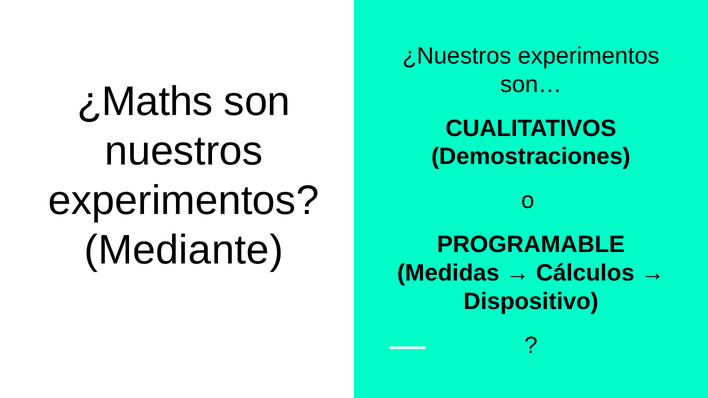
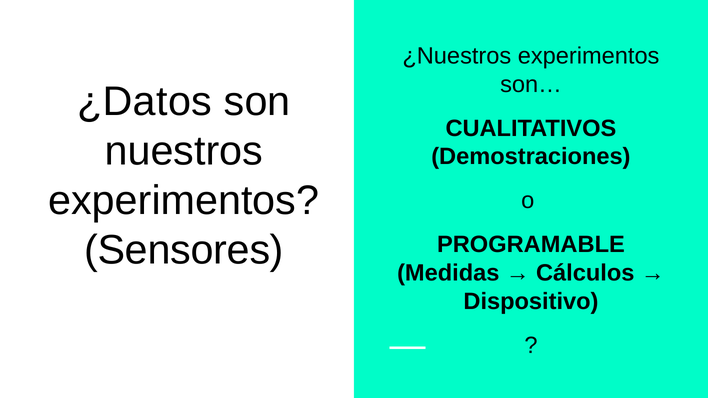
¿Maths: ¿Maths -> ¿Datos (145, 101)
Mediante: Mediante -> Sensores (184, 250)
